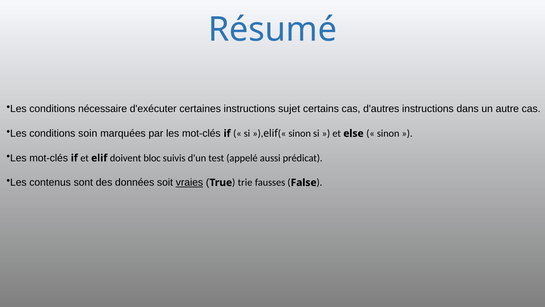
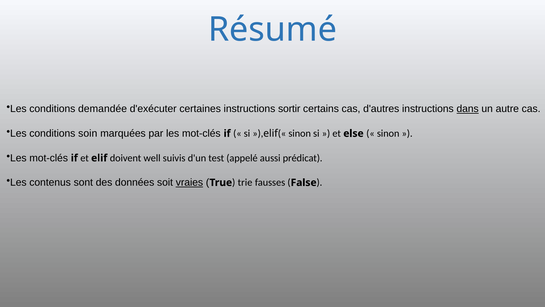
nécessaire: nécessaire -> demandée (103, 109)
sujet: sujet -> sortir (289, 109)
dans underline: none -> present (468, 109)
bloc: bloc -> well (152, 158)
